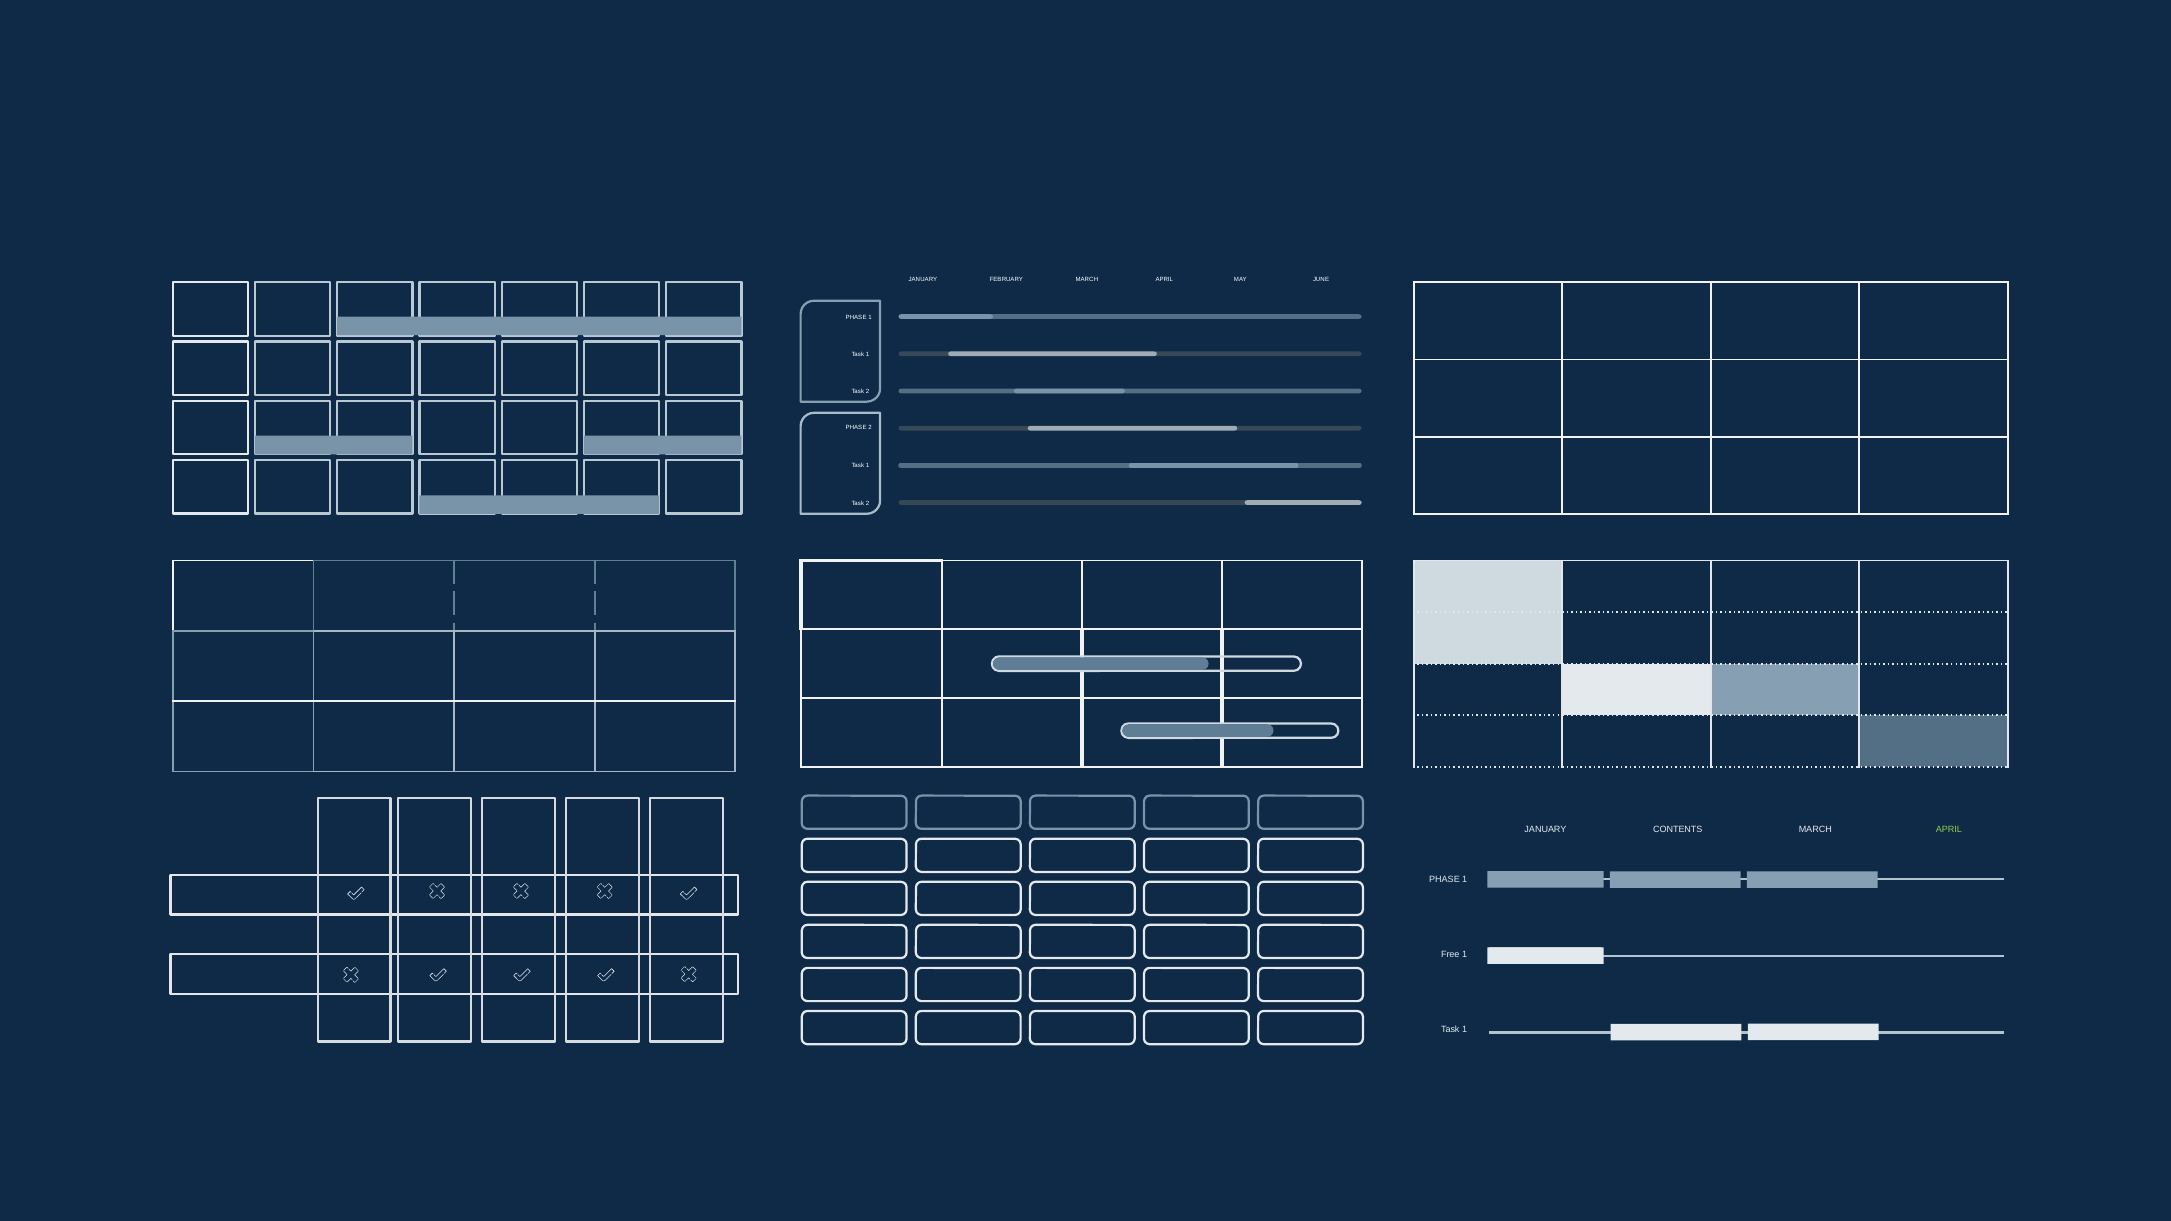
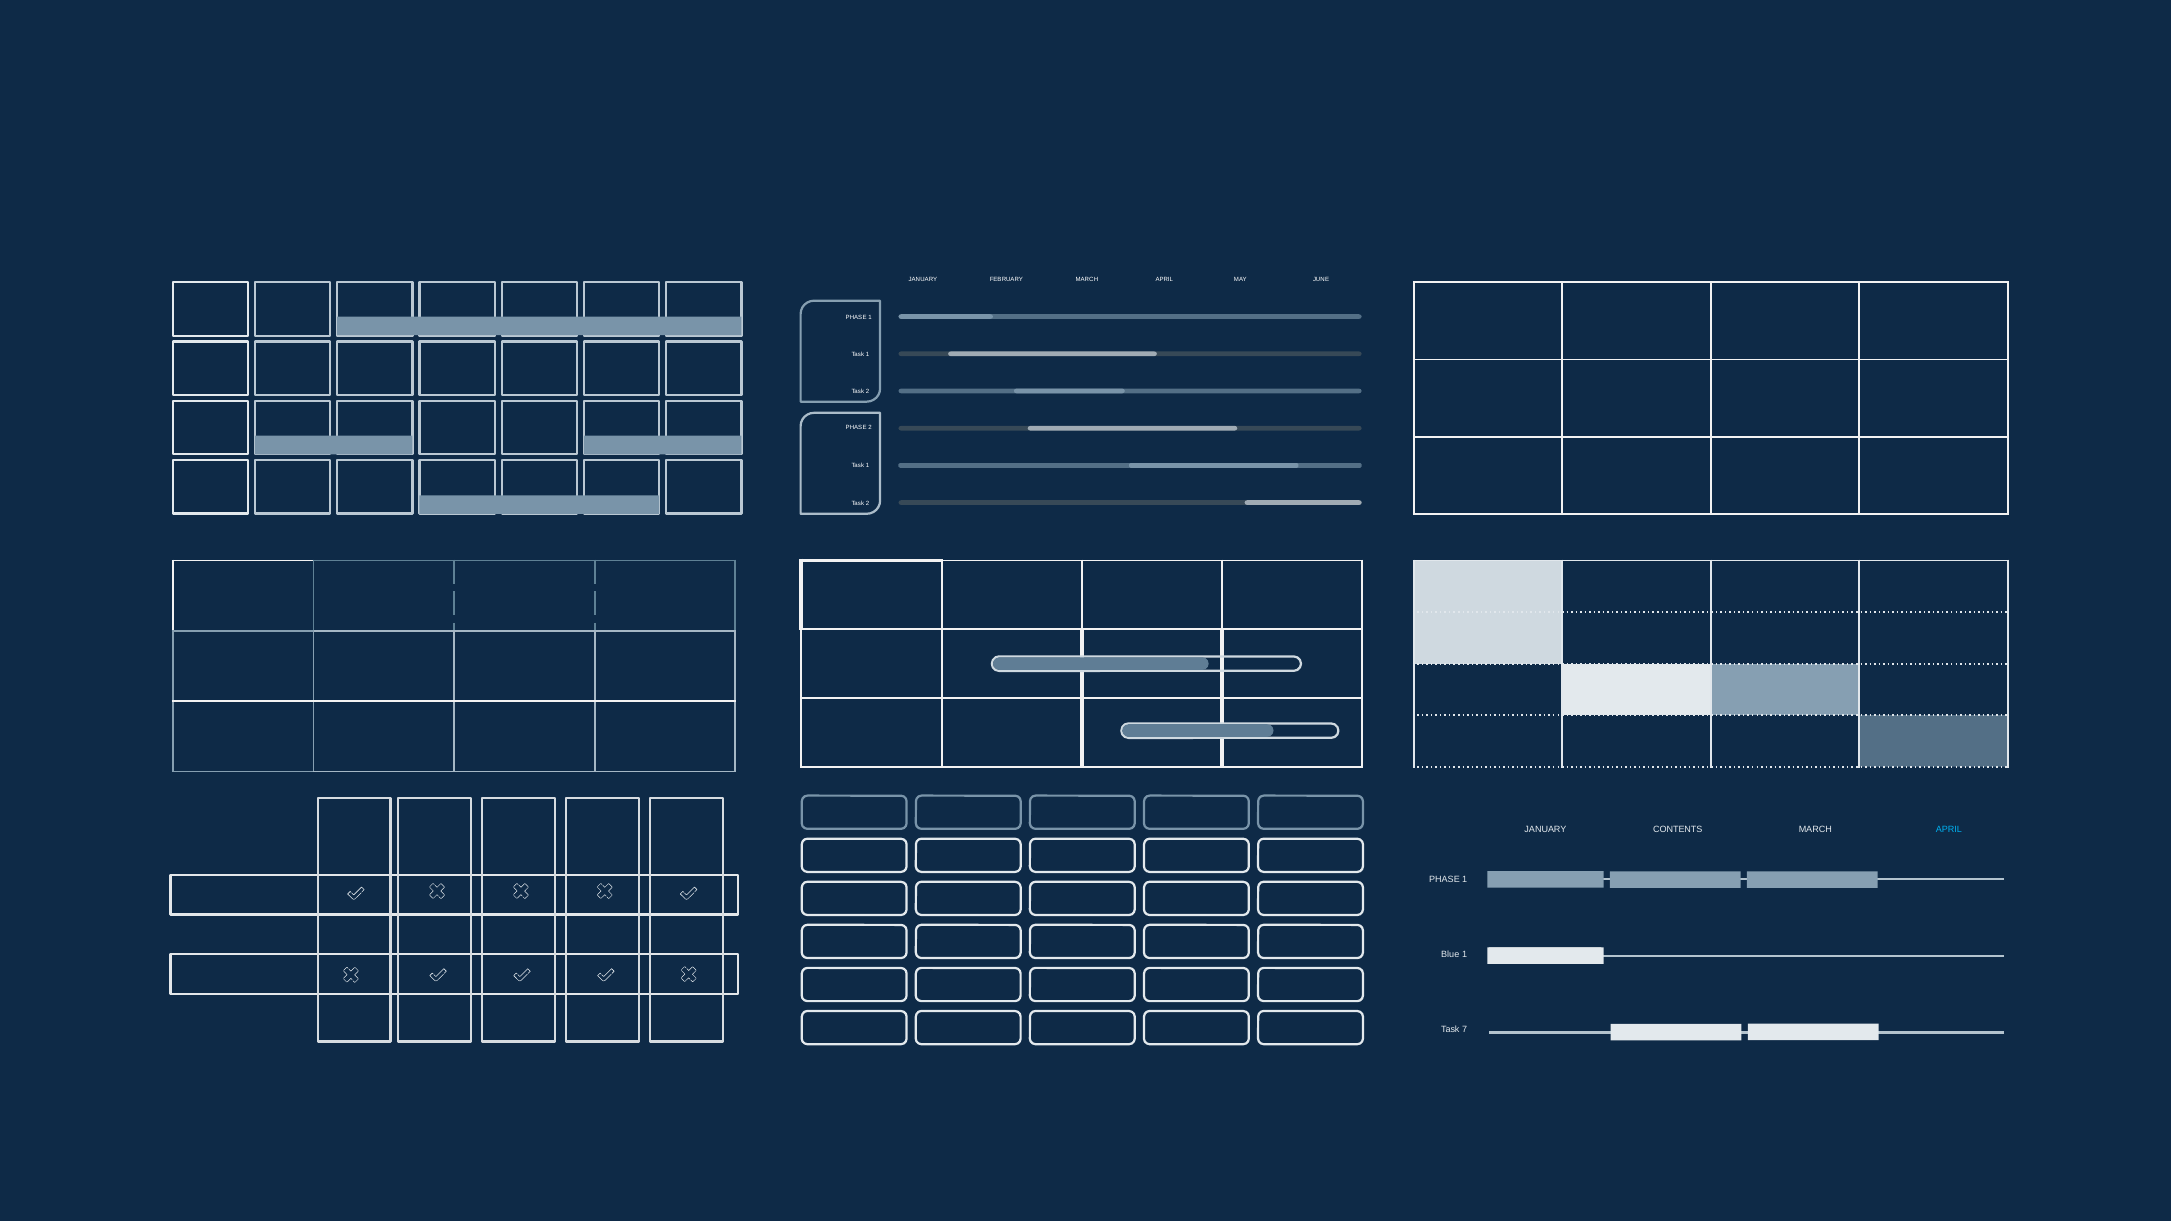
APRIL colour: light green -> light blue (1949, 830)
Free: Free -> Blue (1450, 955)
1: 1 -> 7 (1465, 1030)
